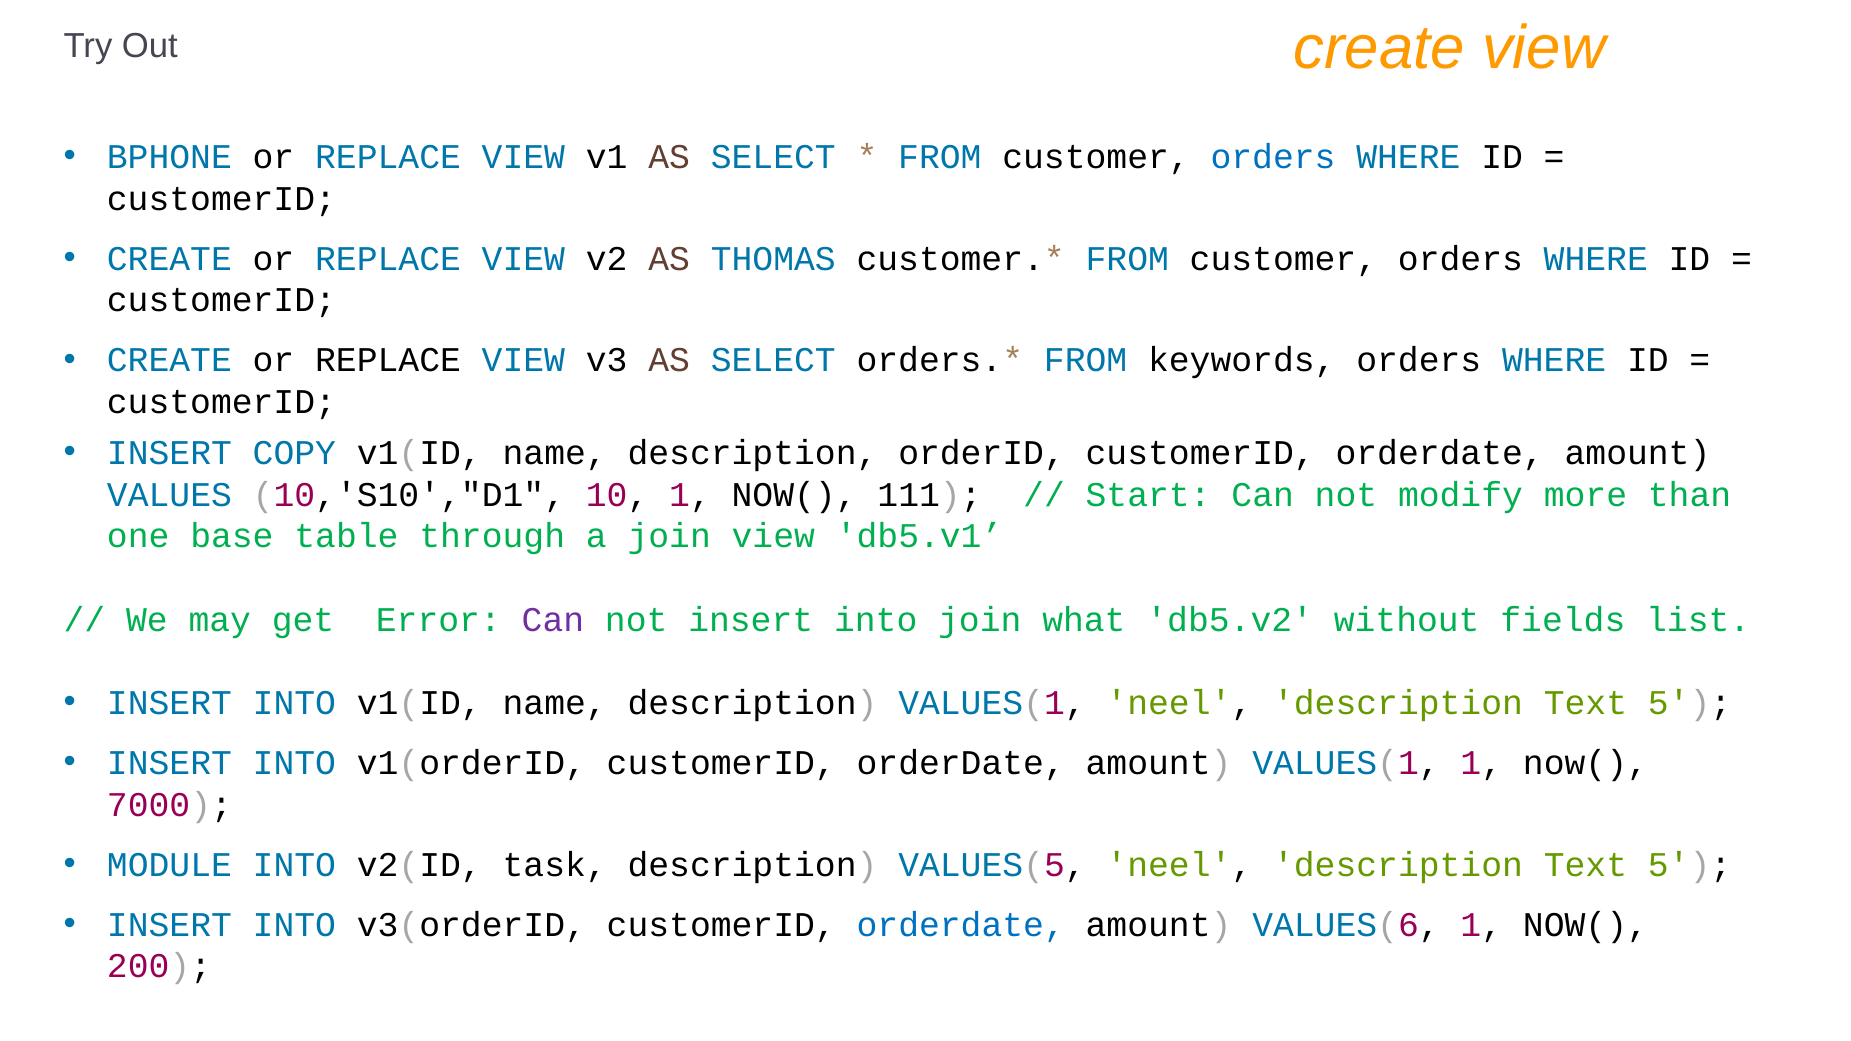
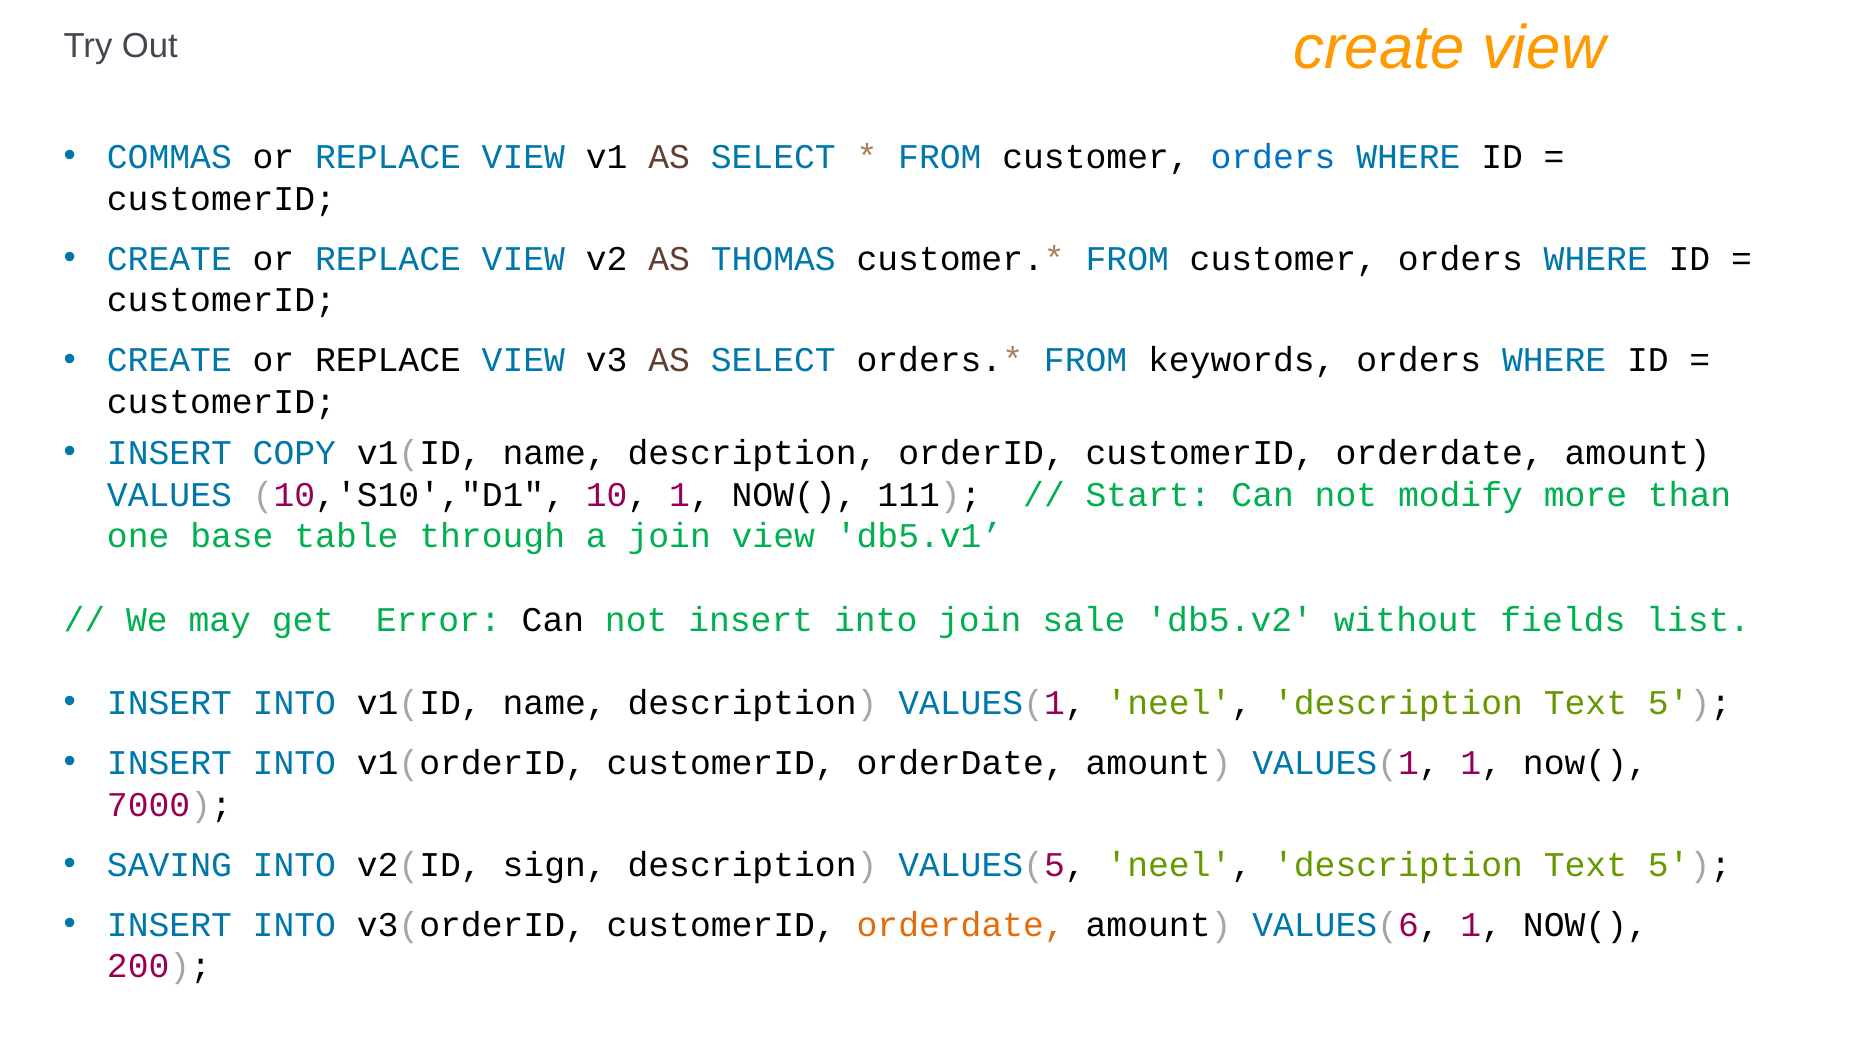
BPHONE: BPHONE -> COMMAS (169, 157)
Can colour: purple -> black (553, 620)
what: what -> sale (1084, 620)
MODULE: MODULE -> SAVING (169, 865)
task: task -> sign (555, 865)
orderdate colour: blue -> orange (961, 925)
